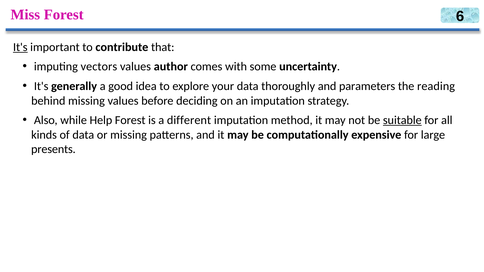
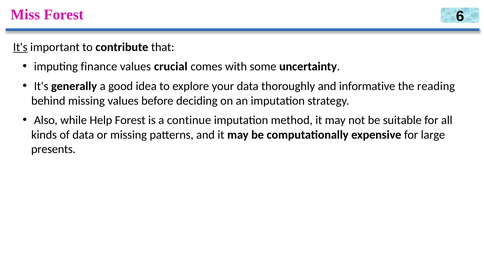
vectors: vectors -> finance (99, 67)
author: author -> crucial (171, 67)
parameters: parameters -> informative (367, 86)
different: different -> continue (189, 120)
suitable underline: present -> none (402, 120)
